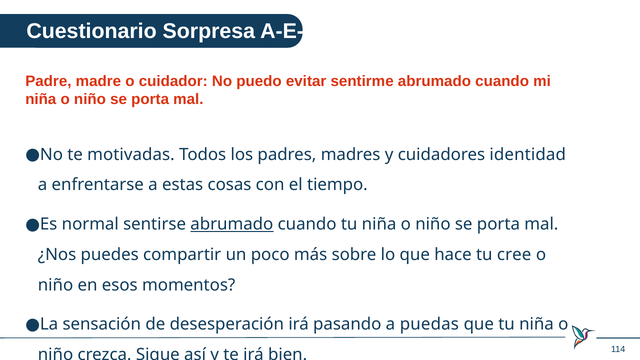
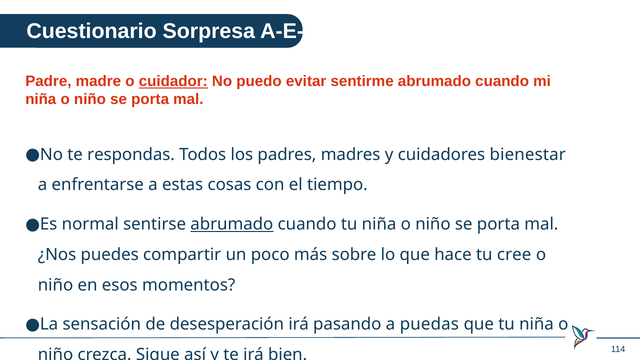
cuidador underline: none -> present (173, 81)
motivadas: motivadas -> respondas (131, 155)
identidad: identidad -> bienestar (528, 155)
